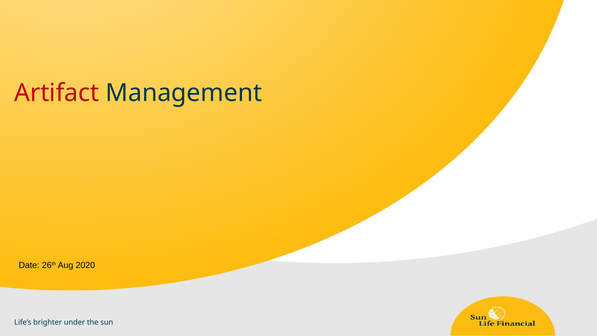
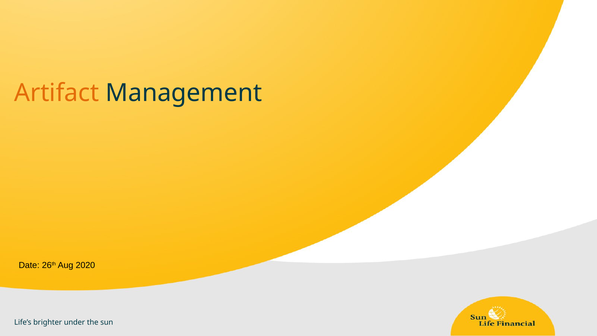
Artifact colour: red -> orange (57, 93)
